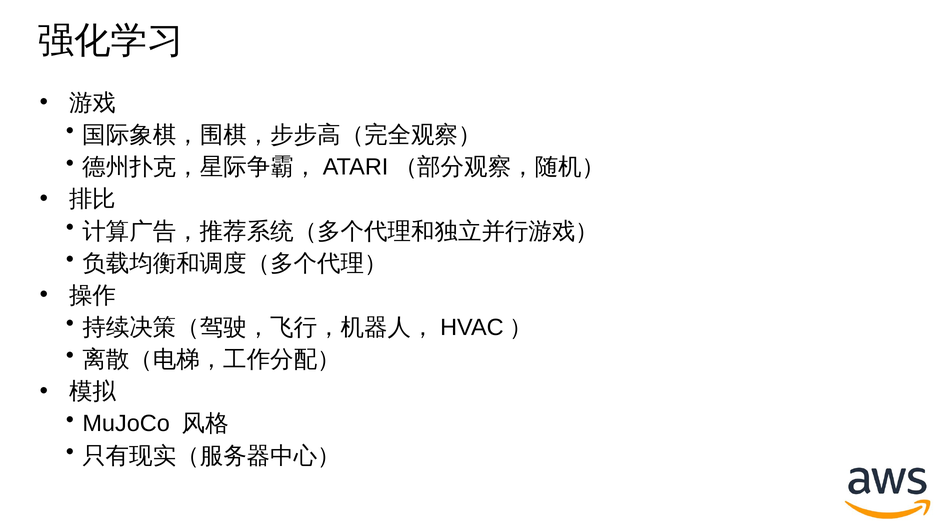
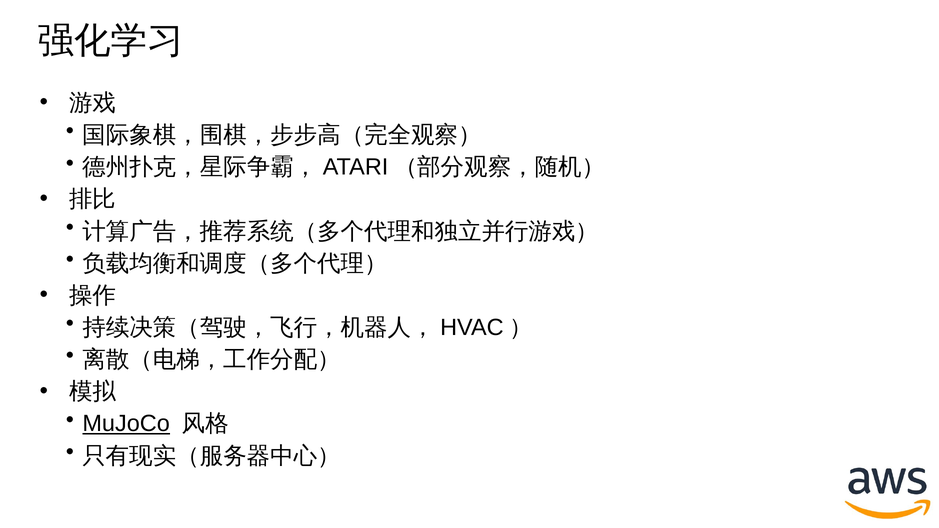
MuJoCo underline: none -> present (126, 424)
